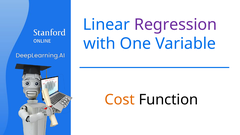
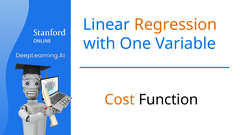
Regression colour: purple -> orange (176, 25)
